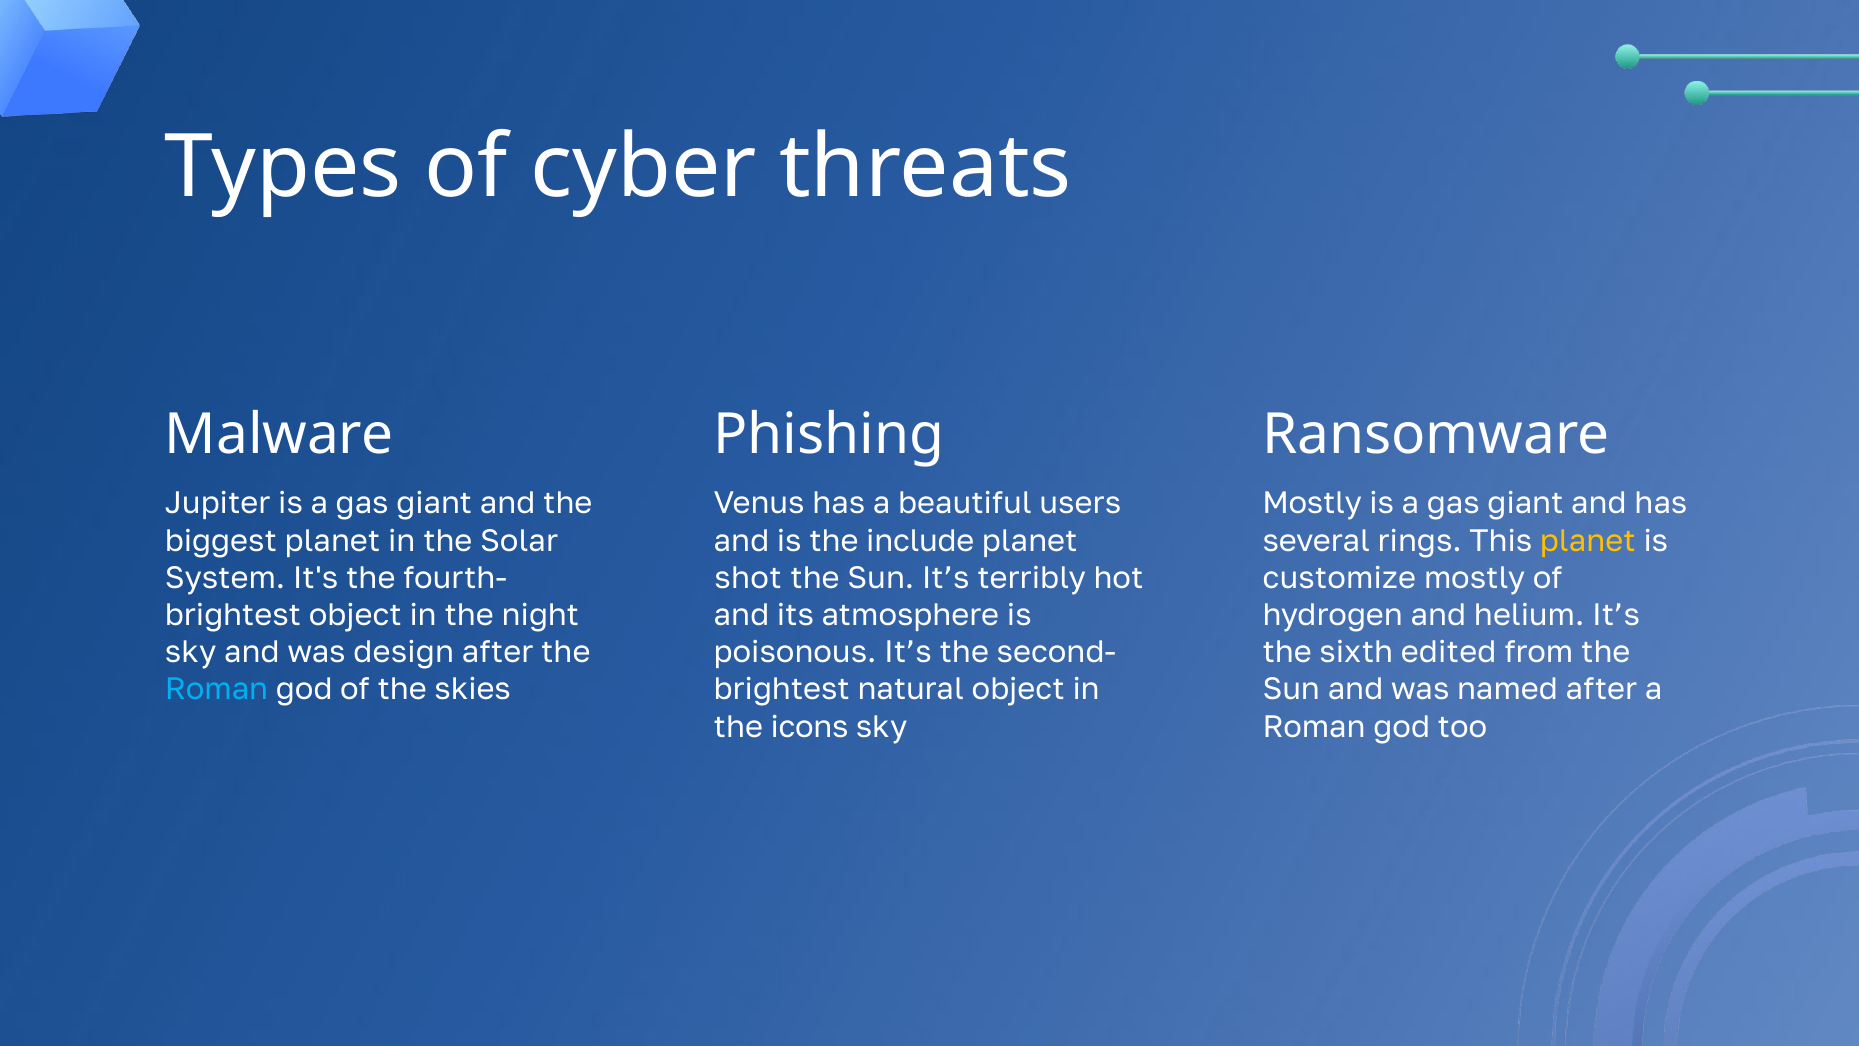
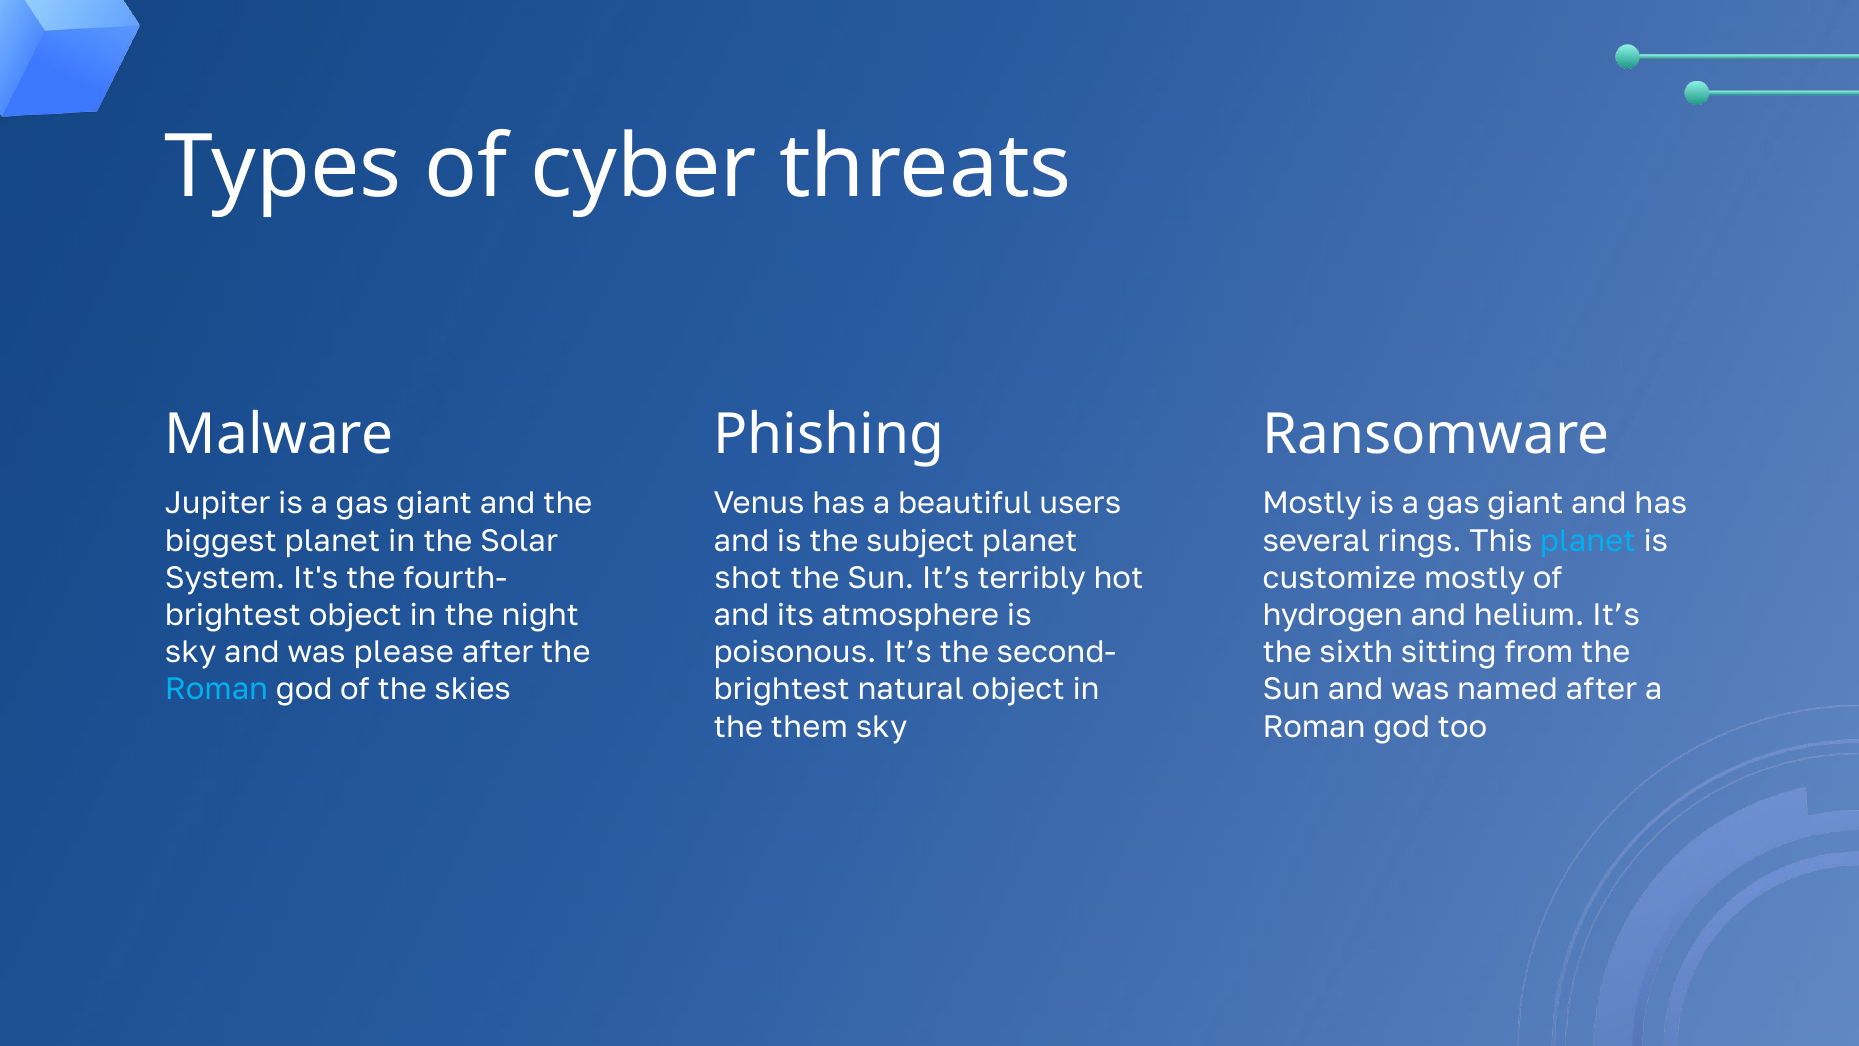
include: include -> subject (920, 541)
planet colour: yellow -> light blue (1588, 541)
design: design -> please (404, 652)
edited: edited -> sitting (1449, 652)
icons: icons -> them (809, 727)
